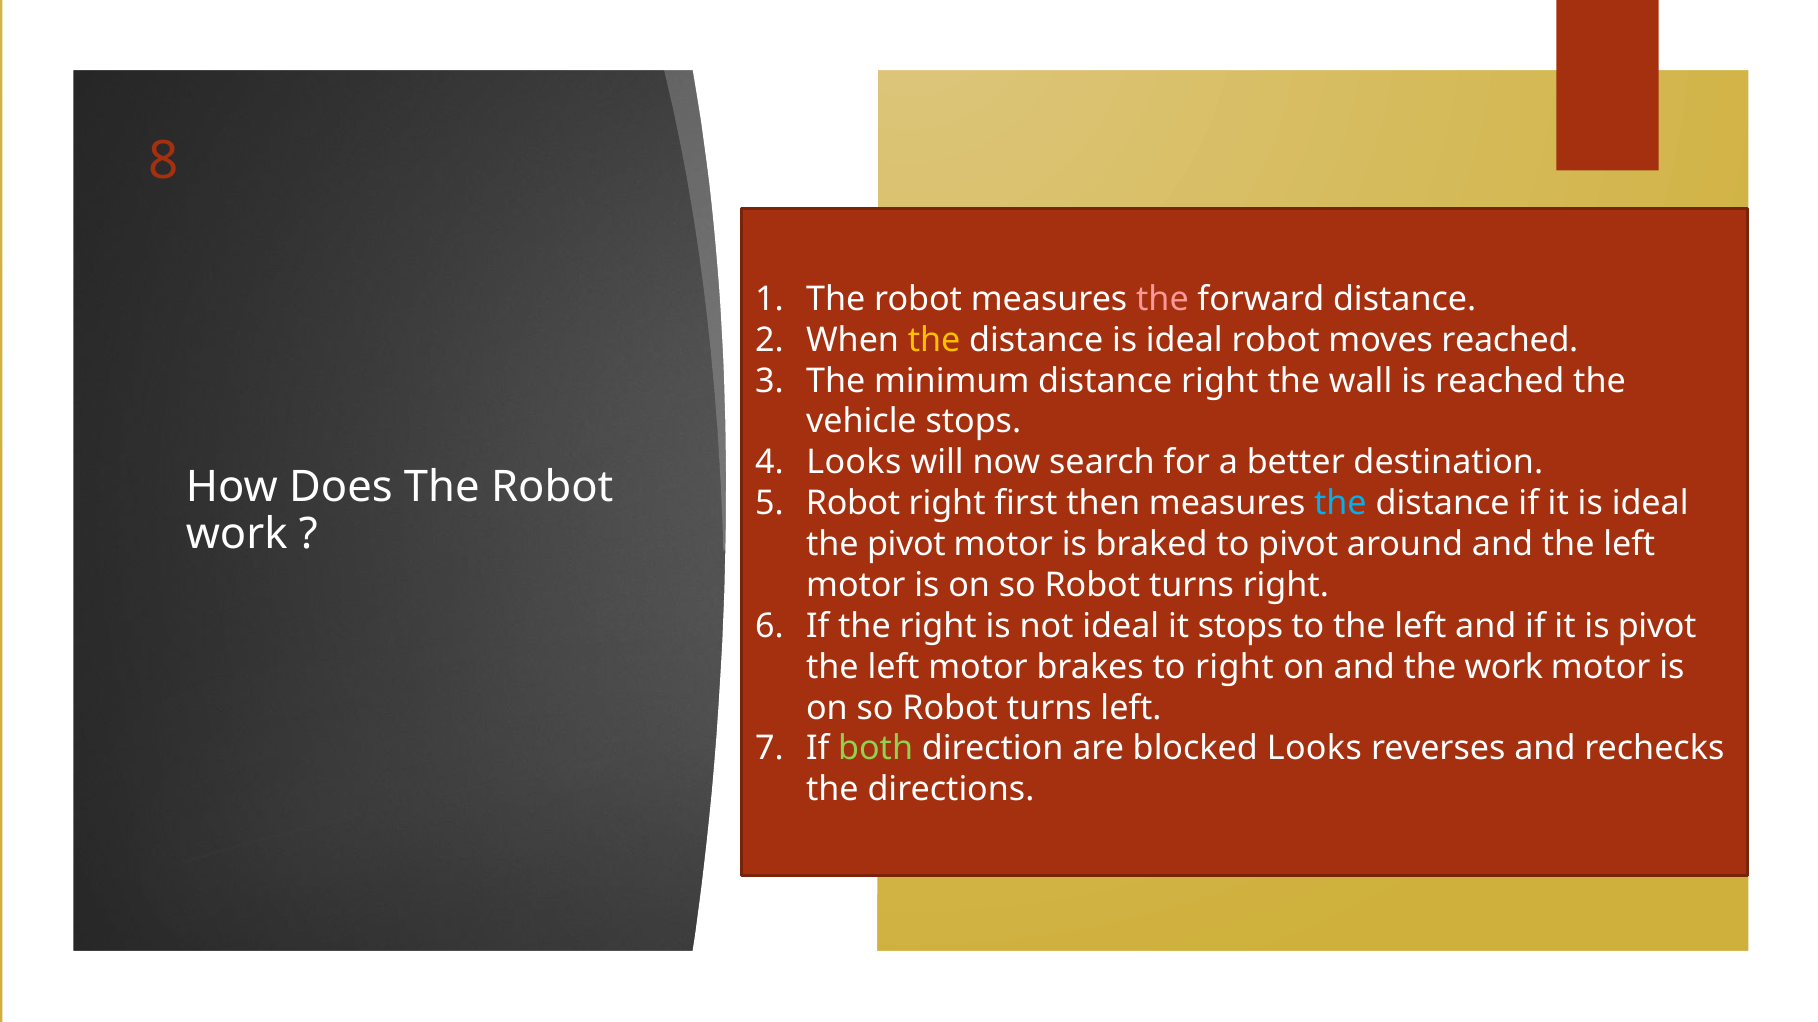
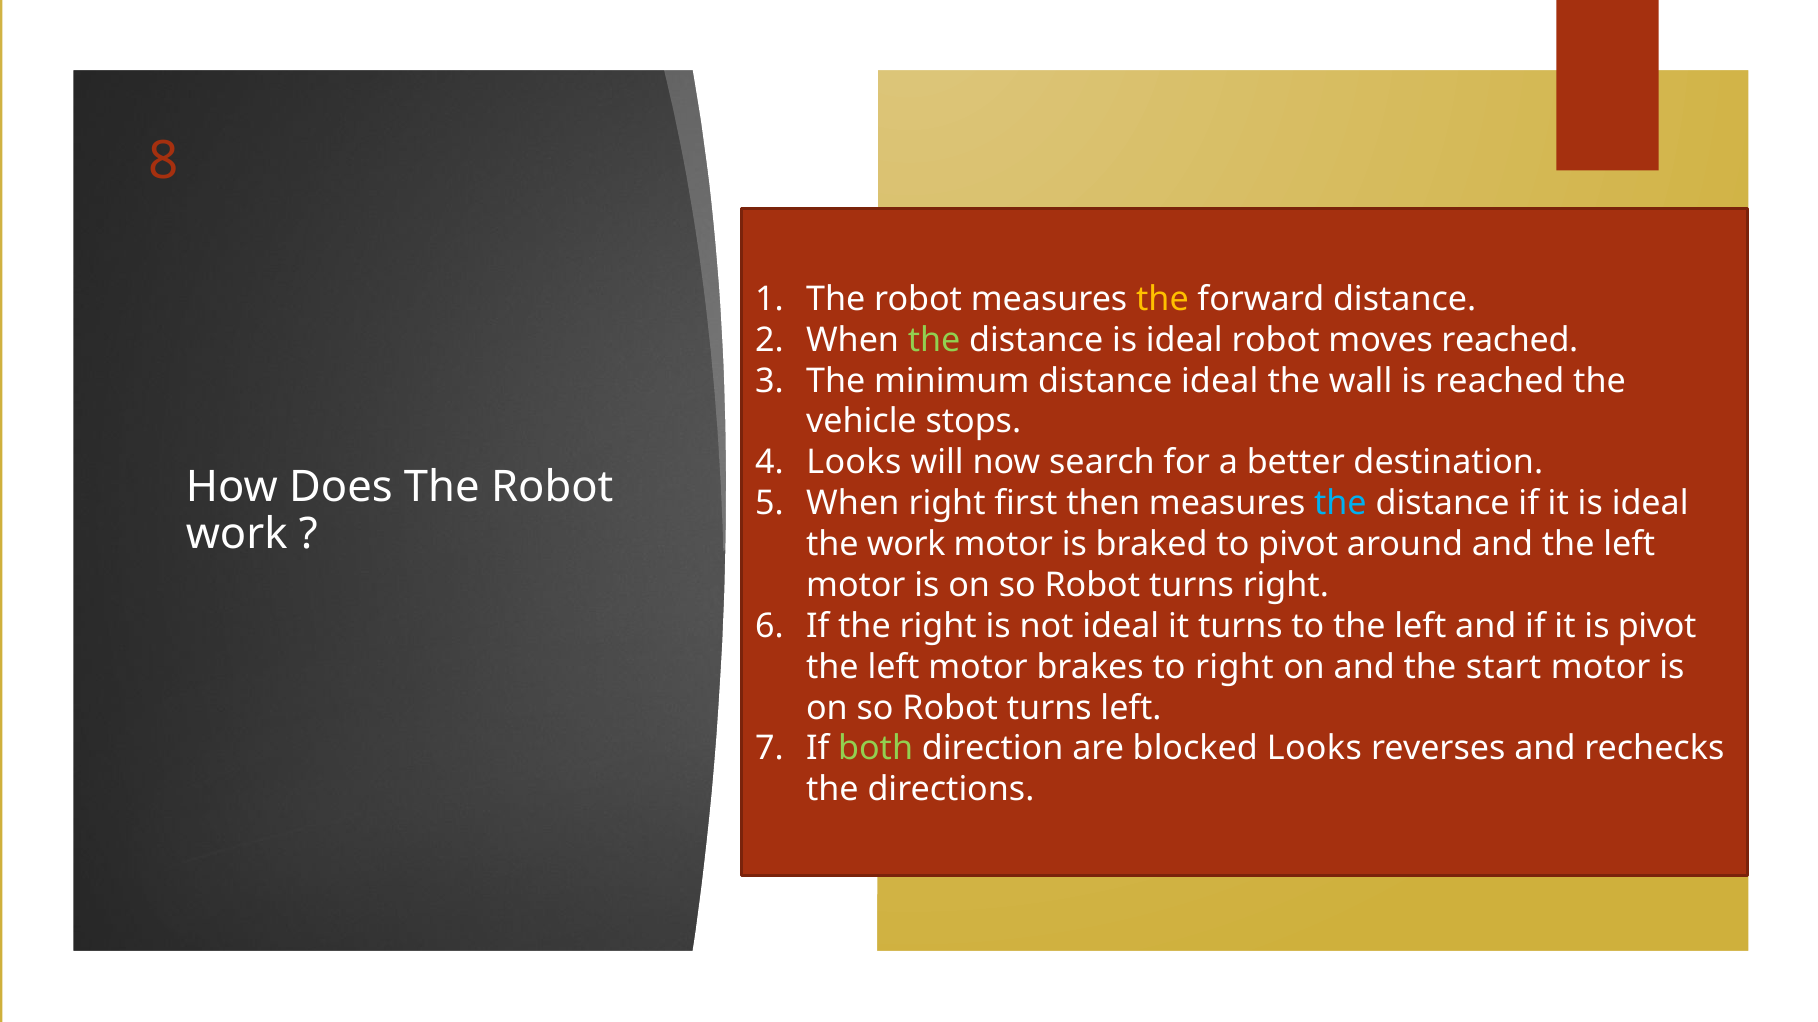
the colour: pink -> yellow (1162, 299)
the colour: yellow -> light green (934, 340)
distance right: right -> ideal (1220, 381)
Robot: Robot -> When (853, 504)
the pivot: pivot -> work (906, 545)
it stops: stops -> turns (1240, 626)
the work: work -> start (1504, 667)
